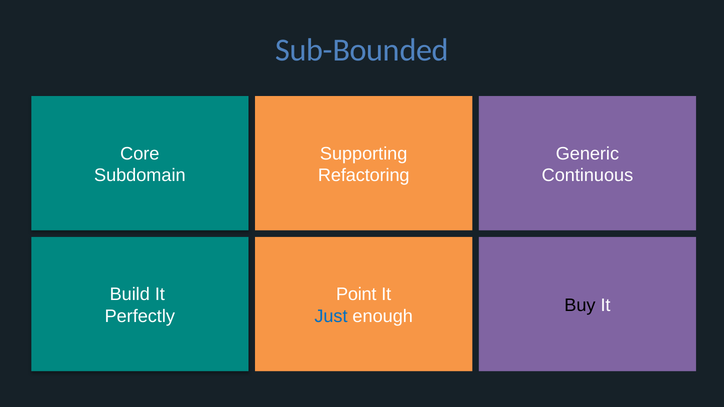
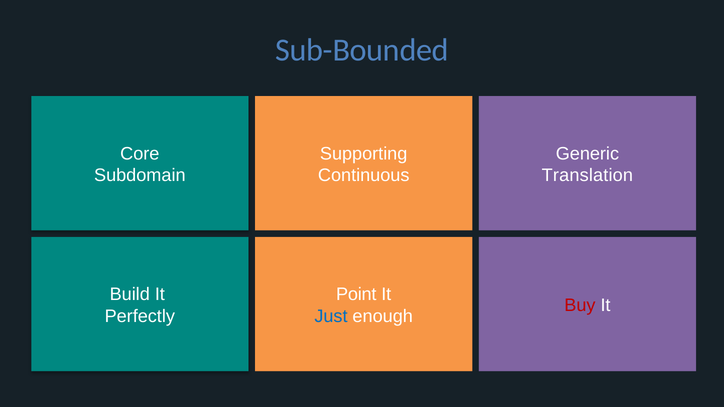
Refactoring: Refactoring -> Continuous (364, 175)
Continuous: Continuous -> Translation (587, 175)
Buy colour: black -> red (580, 306)
